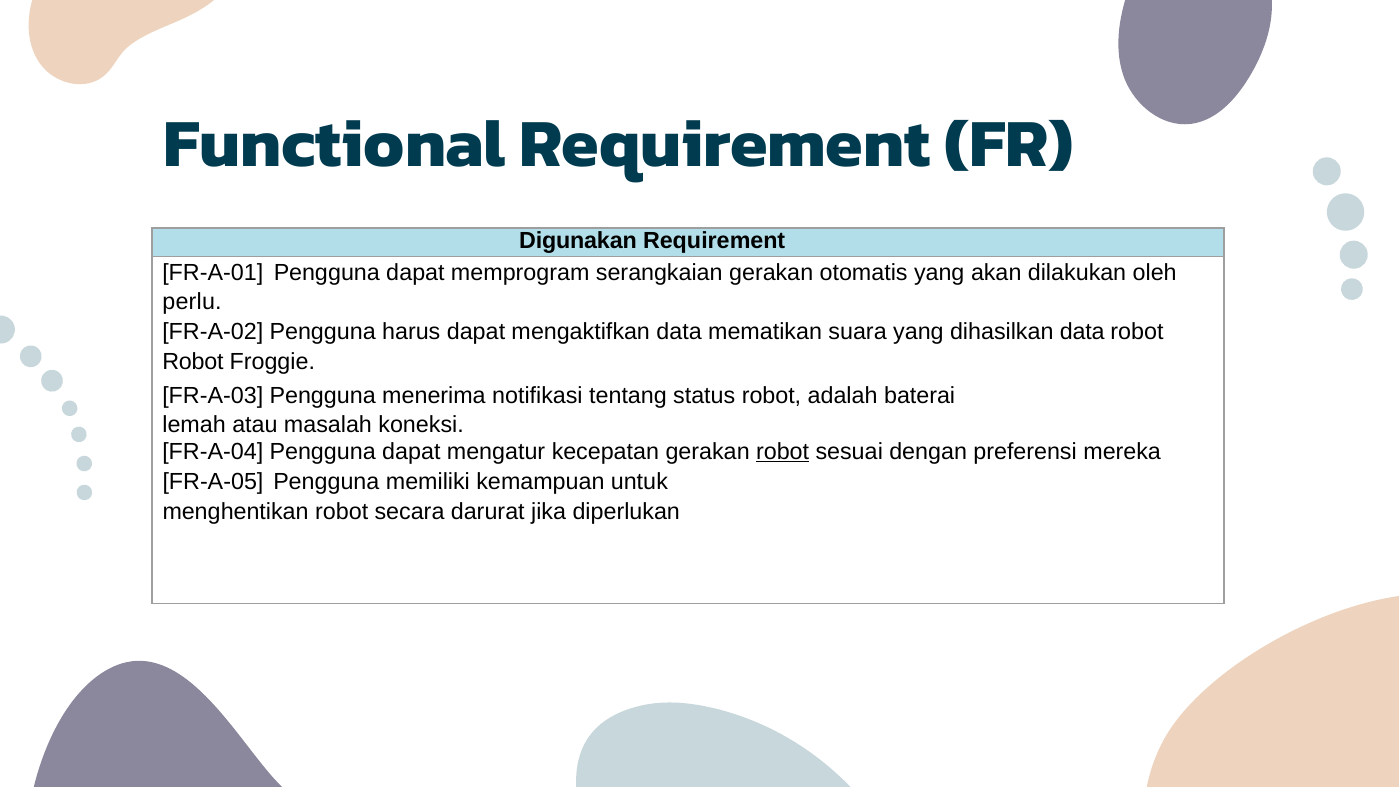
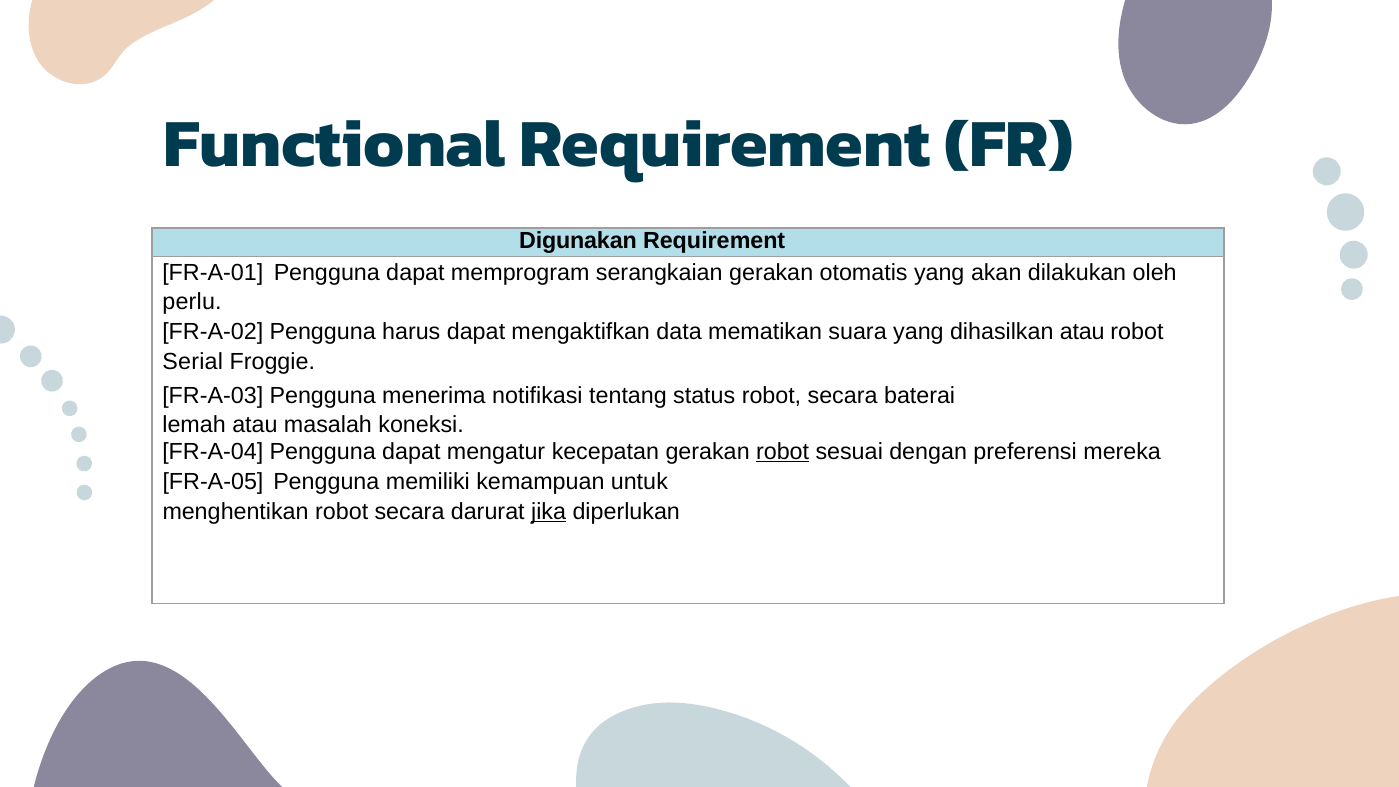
dihasilkan data: data -> atau (1082, 332)
Robot: Robot -> Serial (193, 362)
status robot adalah: adalah -> secara (843, 395)
jika underline: none -> present (549, 512)
